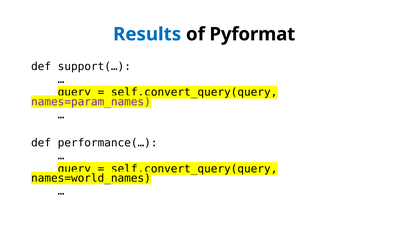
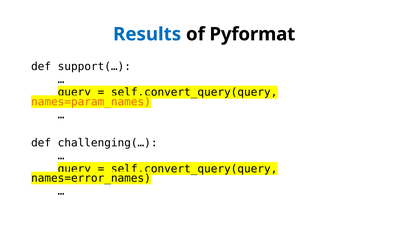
names=param_names colour: purple -> orange (91, 102)
performance(…: performance(… -> challenging(… (108, 143)
names=world_names: names=world_names -> names=error_names (91, 179)
